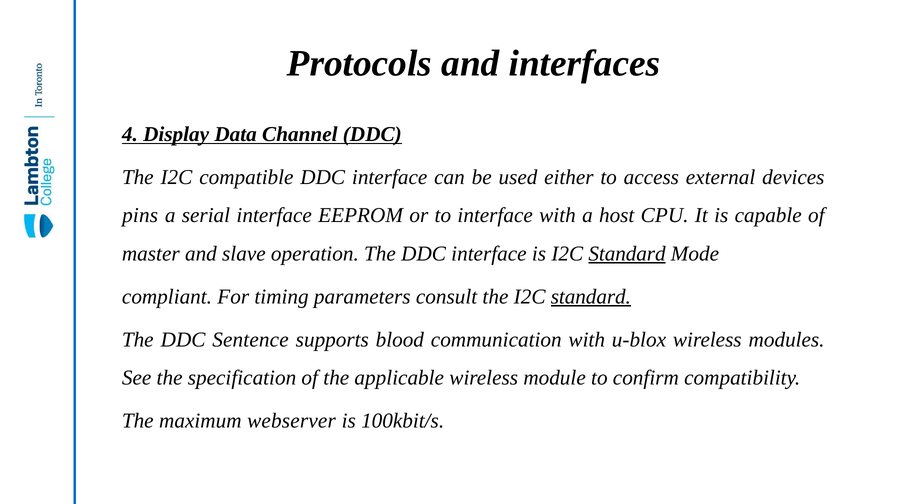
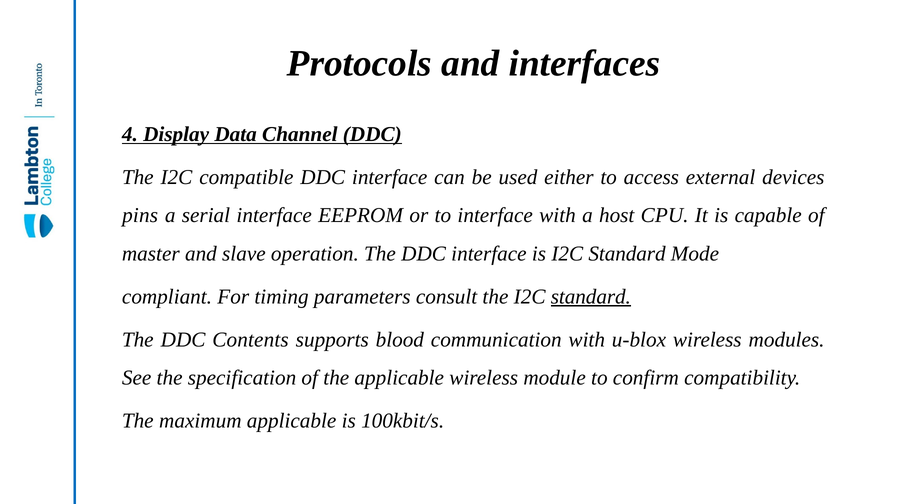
Standard underline: present -> none (627, 254)
Sentence: Sentence -> Contents (250, 340)
maximum webserver: webserver -> applicable (292, 421)
